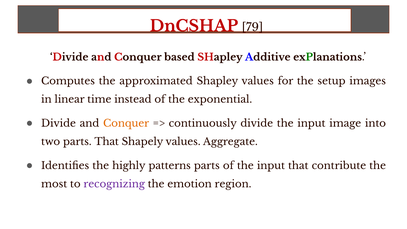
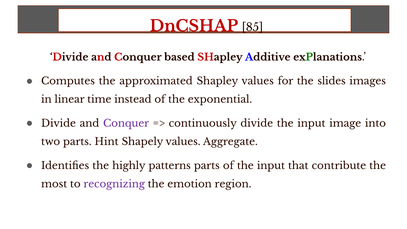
79: 79 -> 85 (252, 28)
setup: setup -> slides (332, 81)
Conquer colour: orange -> purple (126, 123)
parts That: That -> Hint (107, 142)
